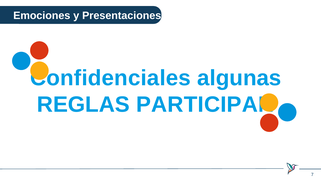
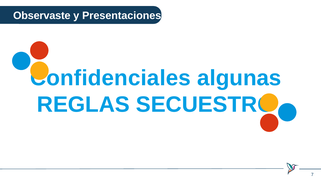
Emociones: Emociones -> Observaste (42, 16)
PARTICIPAN: PARTICIPAN -> SECUESTRO (205, 105)
